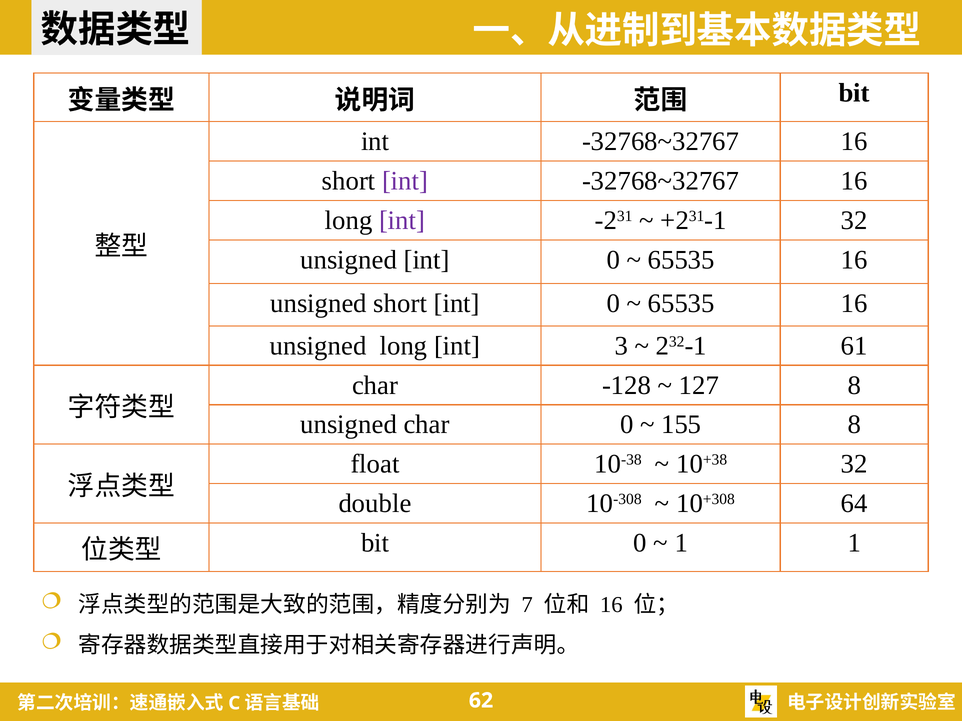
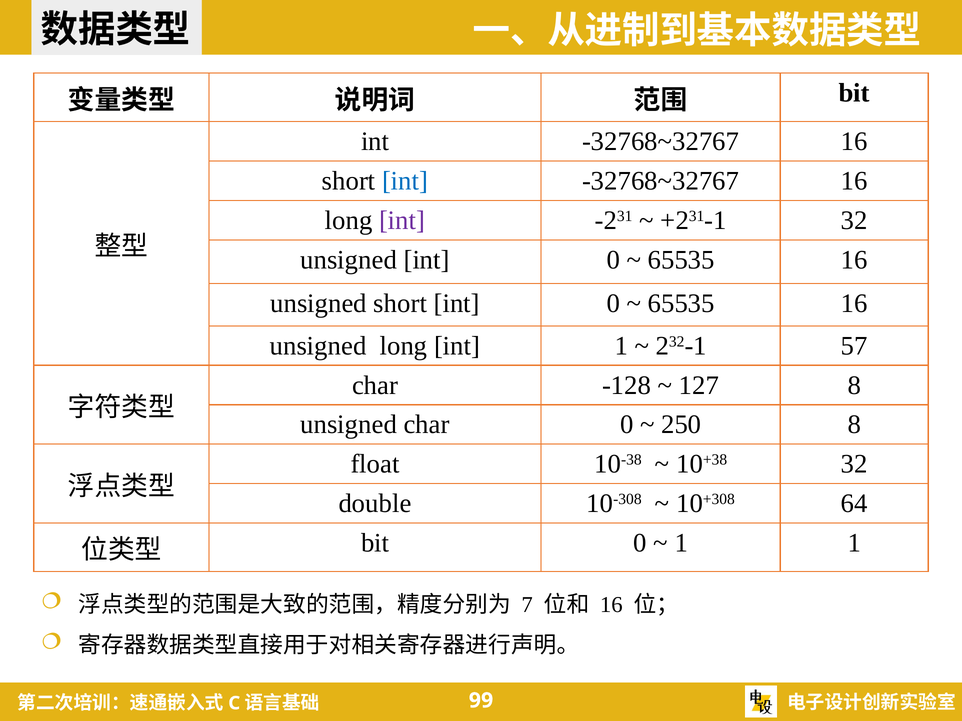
int colour: purple -> blue (405, 181)
int 3: 3 -> 1 (621, 346)
61: 61 -> 57 (854, 346)
155: 155 -> 250 (681, 425)
62: 62 -> 99 (481, 701)
